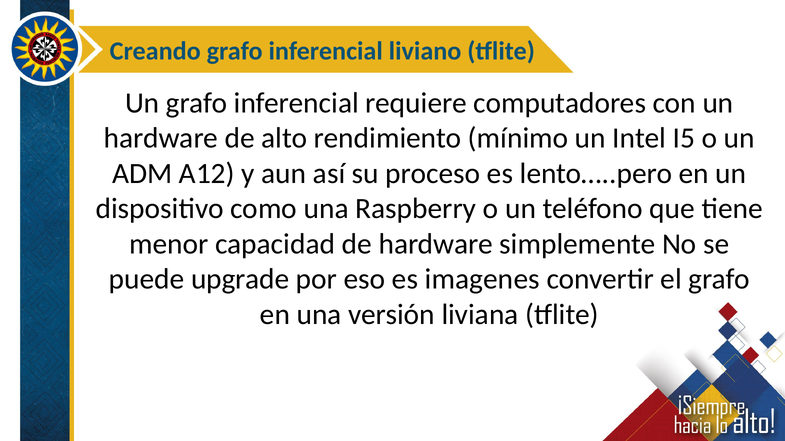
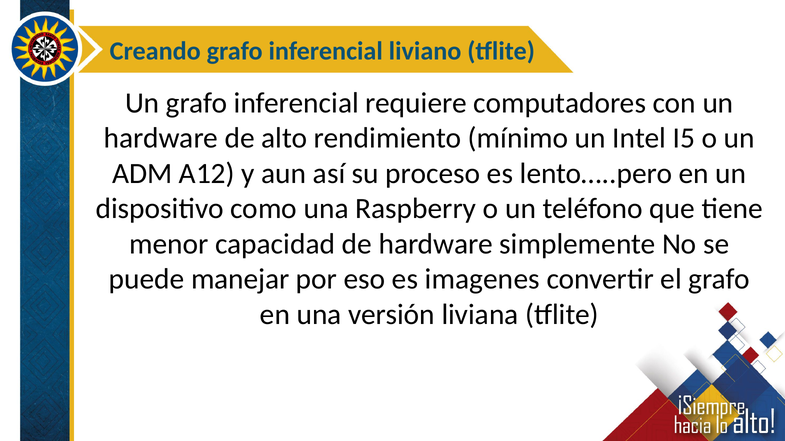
upgrade: upgrade -> manejar (240, 280)
